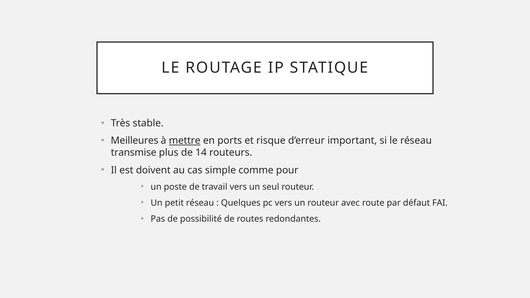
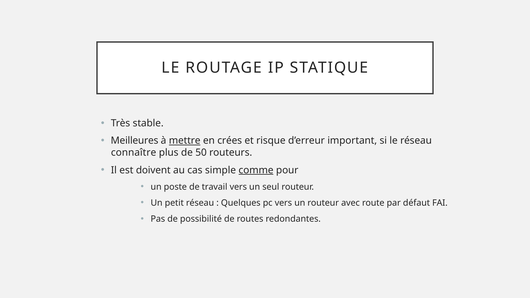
ports: ports -> crées (230, 141)
transmise: transmise -> connaître (134, 153)
14: 14 -> 50 (201, 153)
comme underline: none -> present (256, 170)
